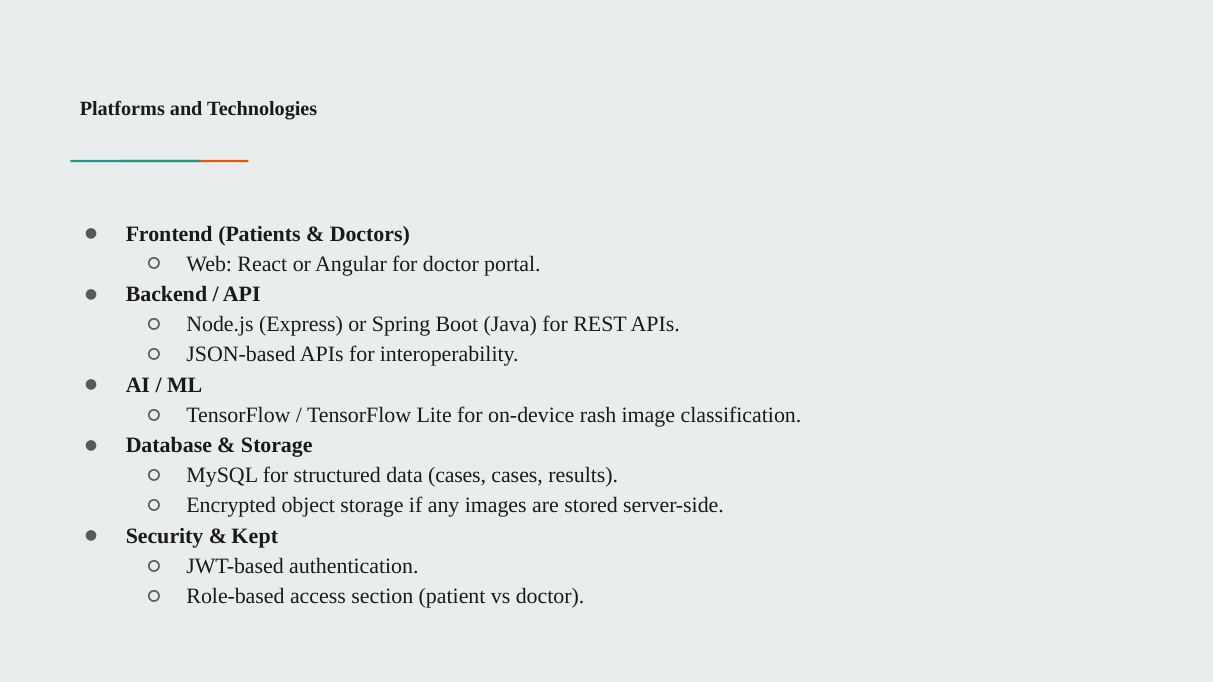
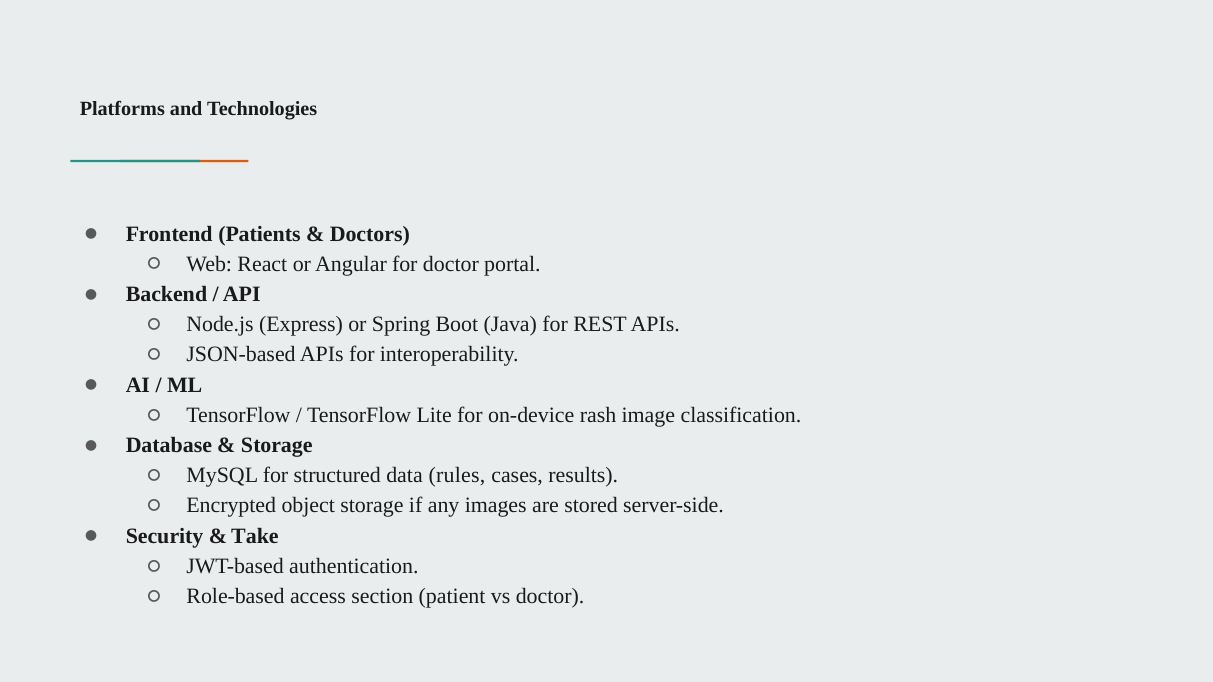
data cases: cases -> rules (457, 476)
Kept: Kept -> Take (255, 536)
